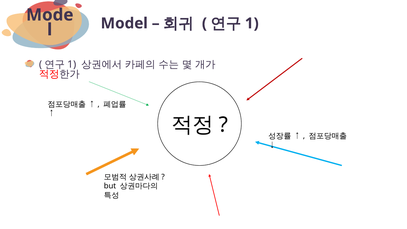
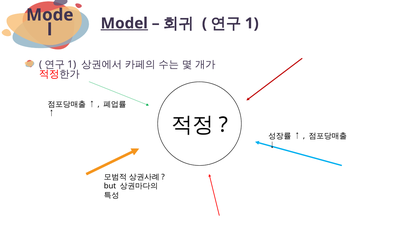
Model underline: none -> present (124, 23)
